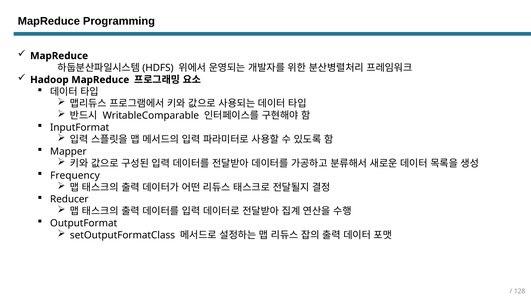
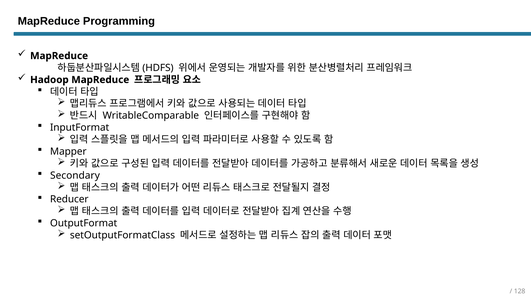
Frequency: Frequency -> Secondary (75, 175)
